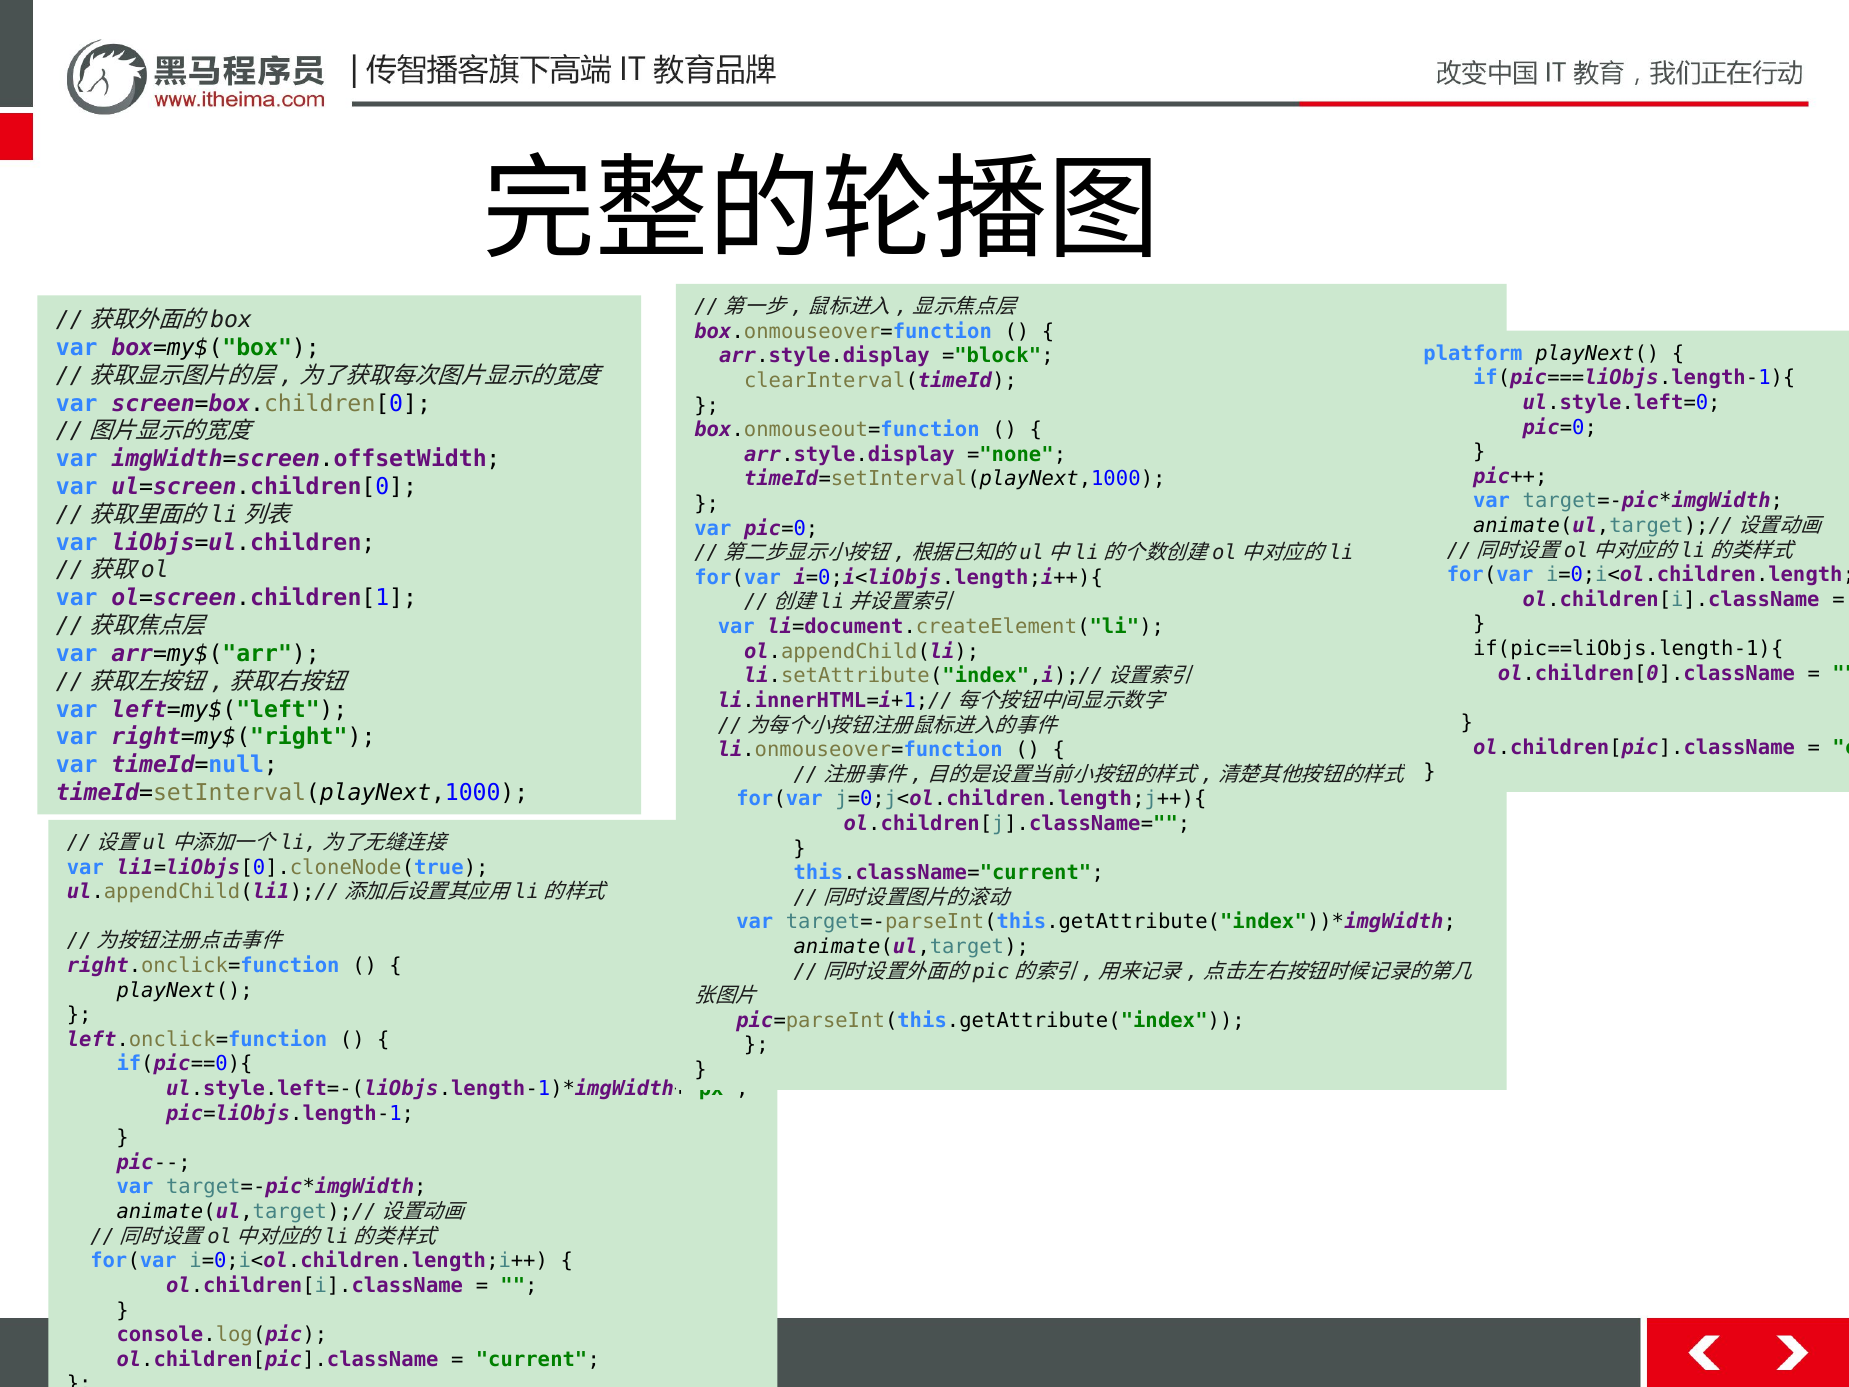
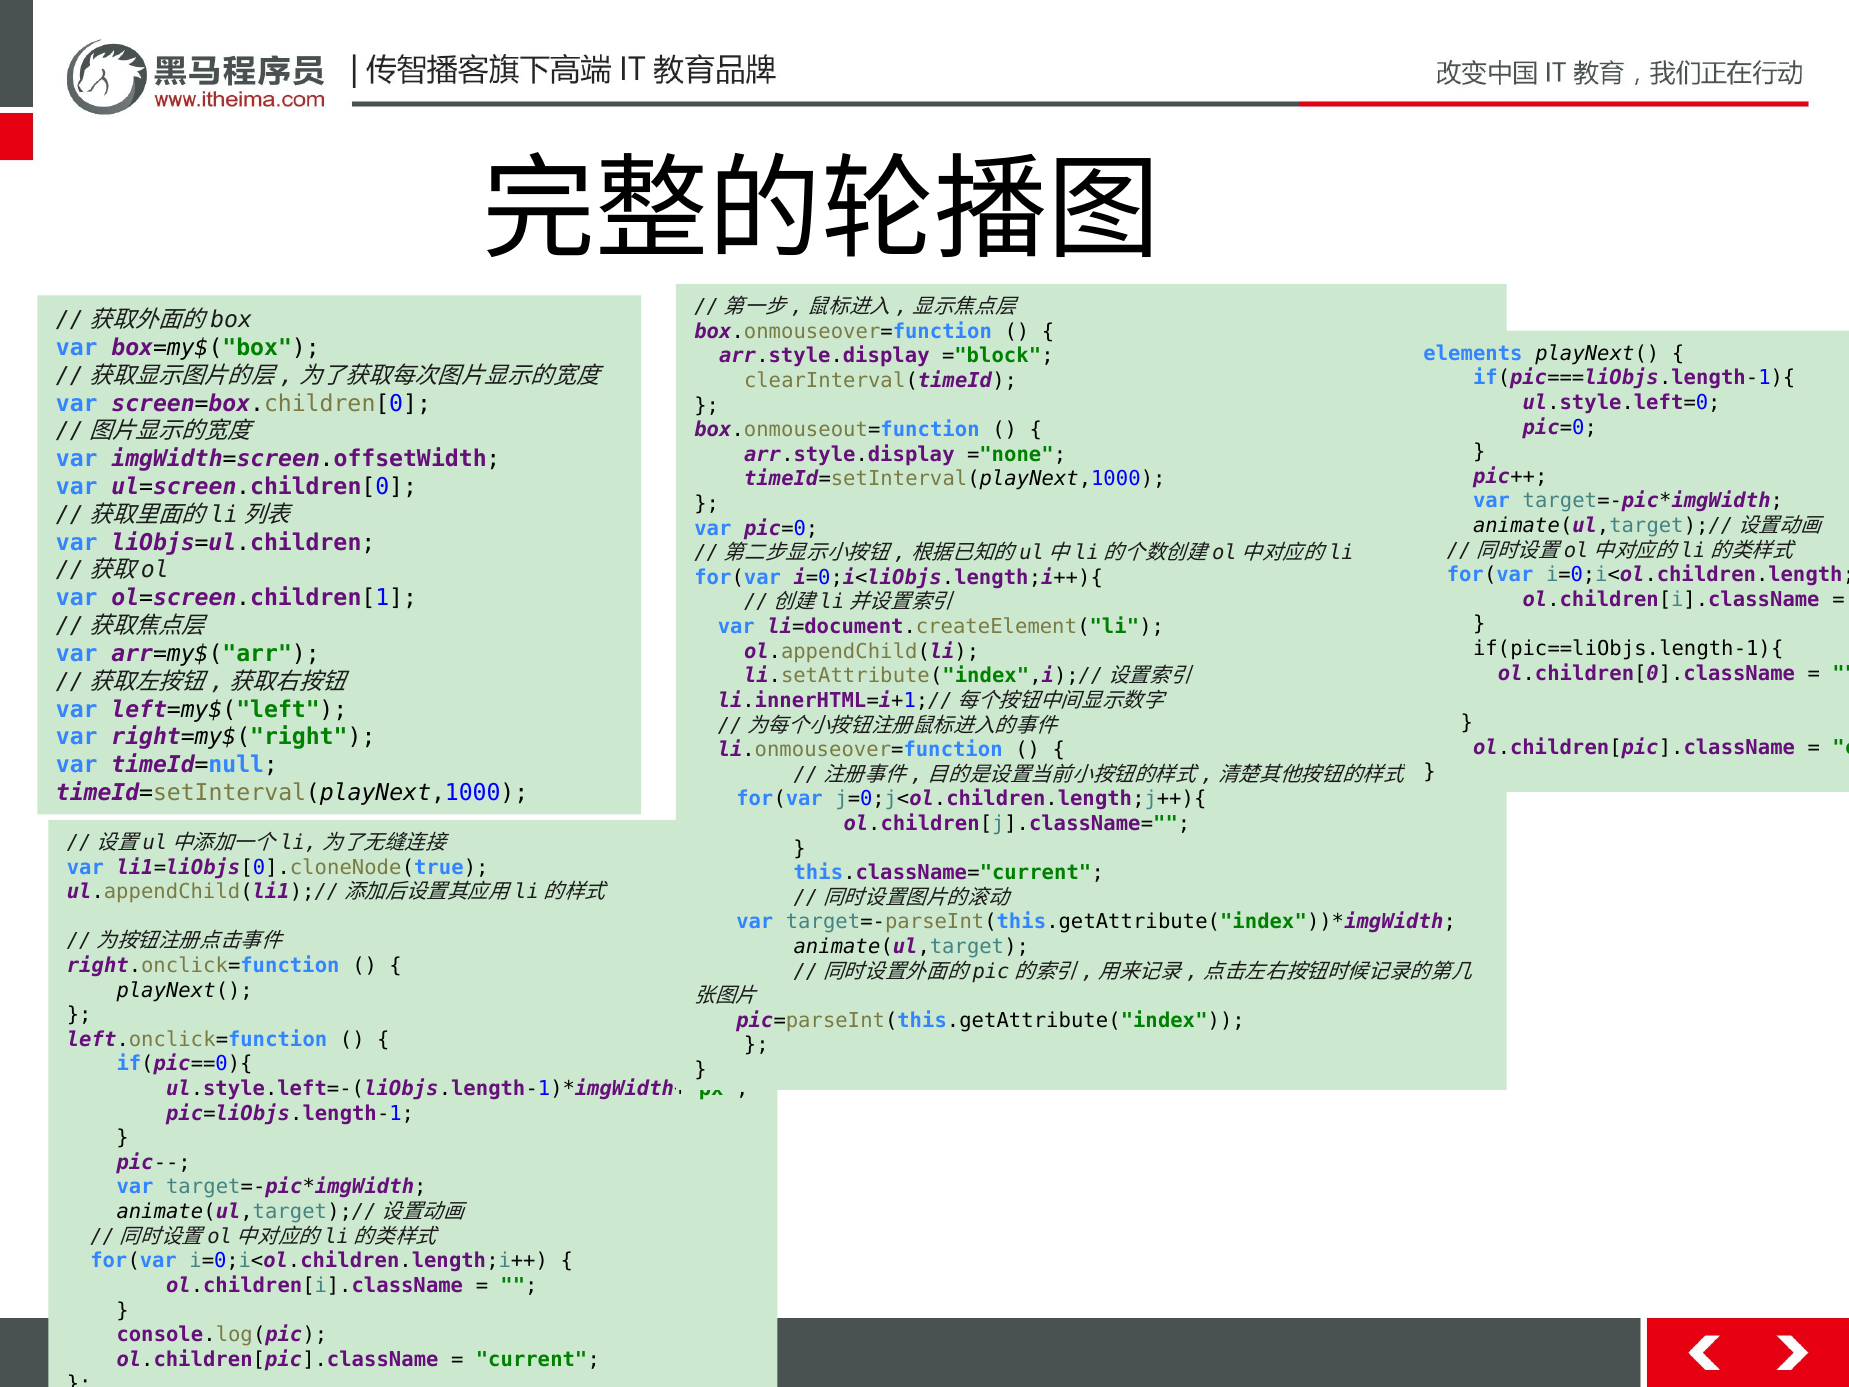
platform: platform -> elements (1473, 353)
